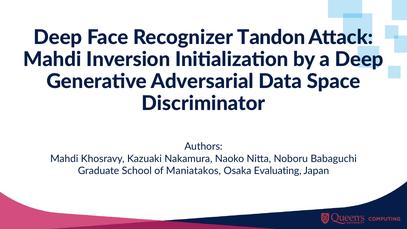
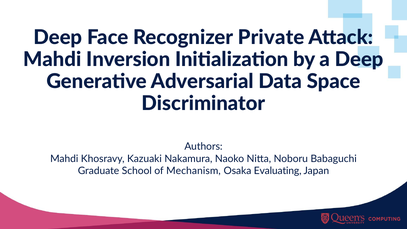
Tandon: Tandon -> Private (271, 37)
Maniatakos: Maniatakos -> Mechanism (193, 171)
